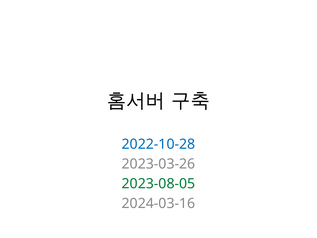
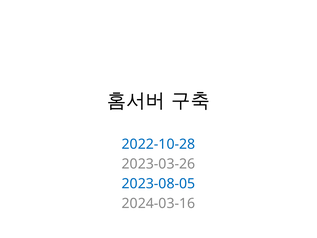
2023-08-05 colour: green -> blue (158, 184)
